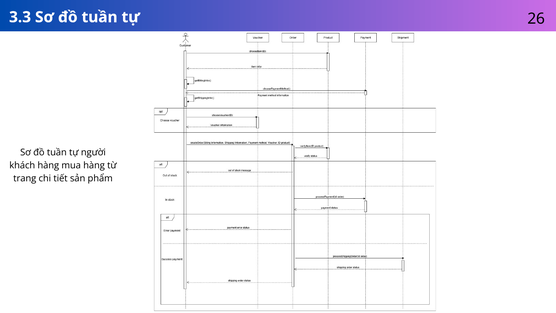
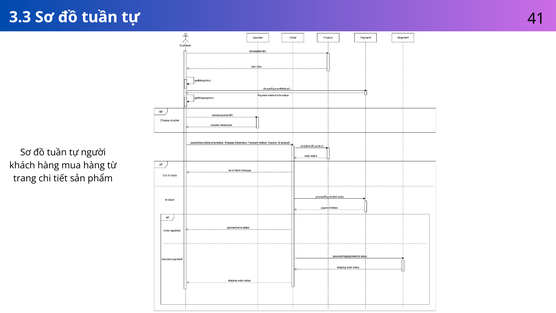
26: 26 -> 41 (536, 19)
